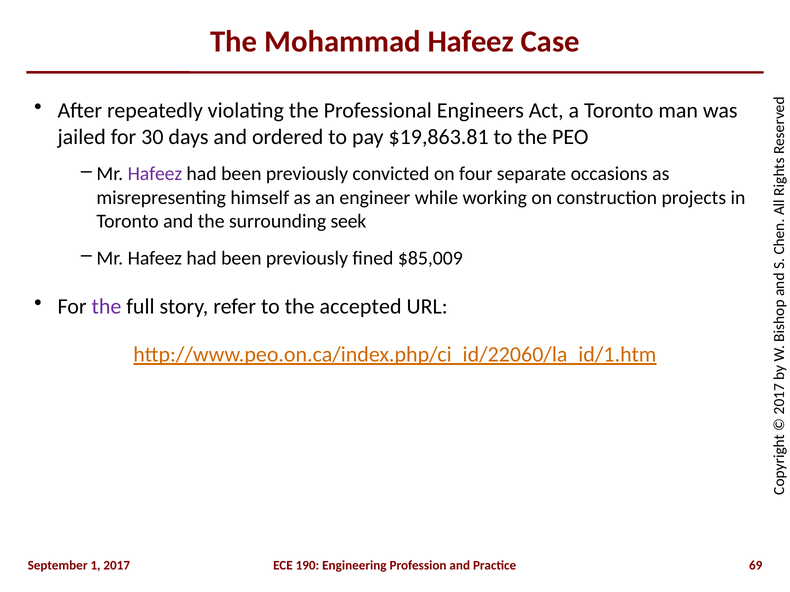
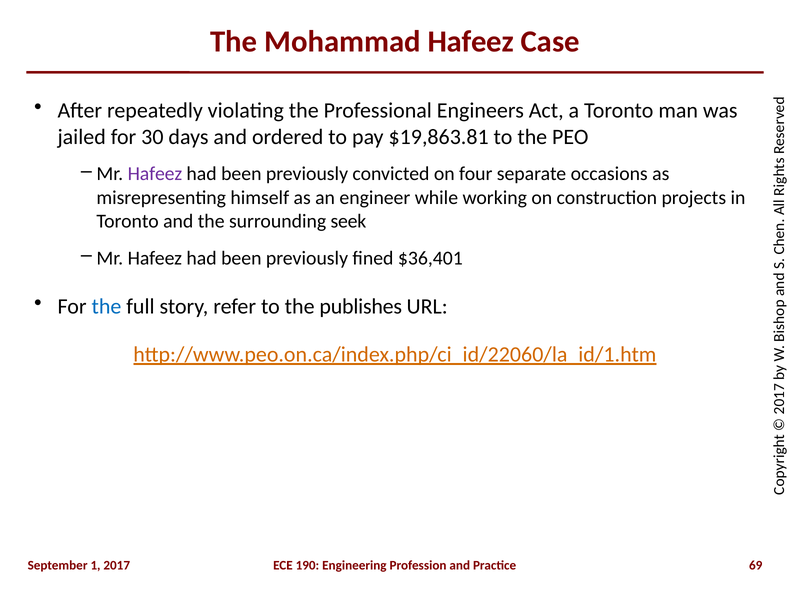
$85,009: $85,009 -> $36,401 (430, 258)
the colour: purple -> blue (106, 307)
accepted: accepted -> publishes (361, 307)
